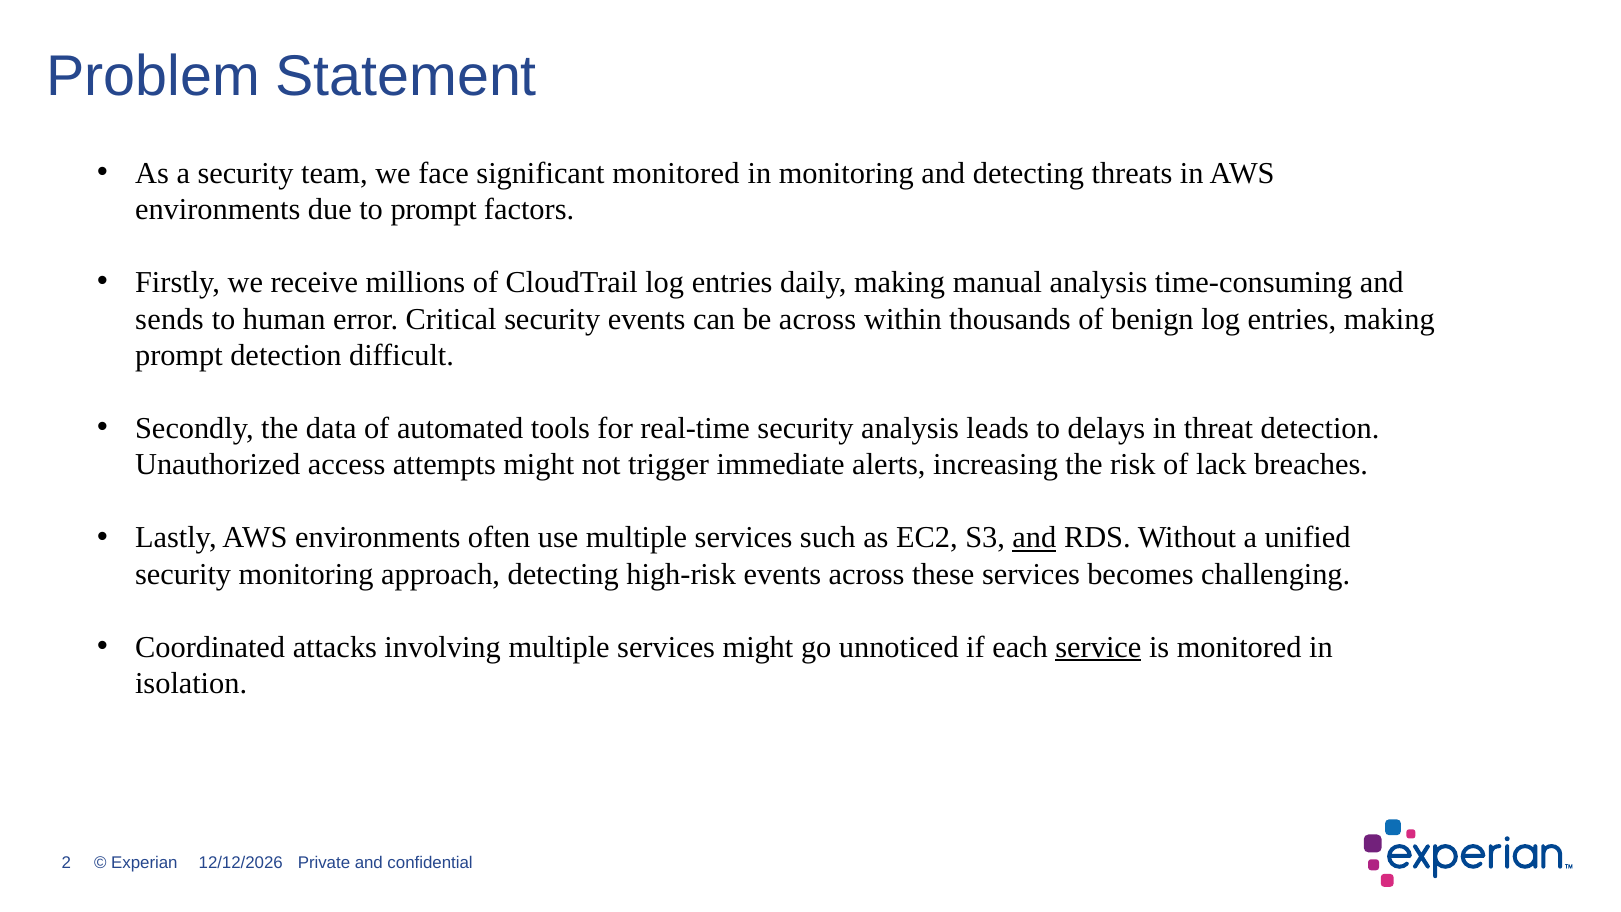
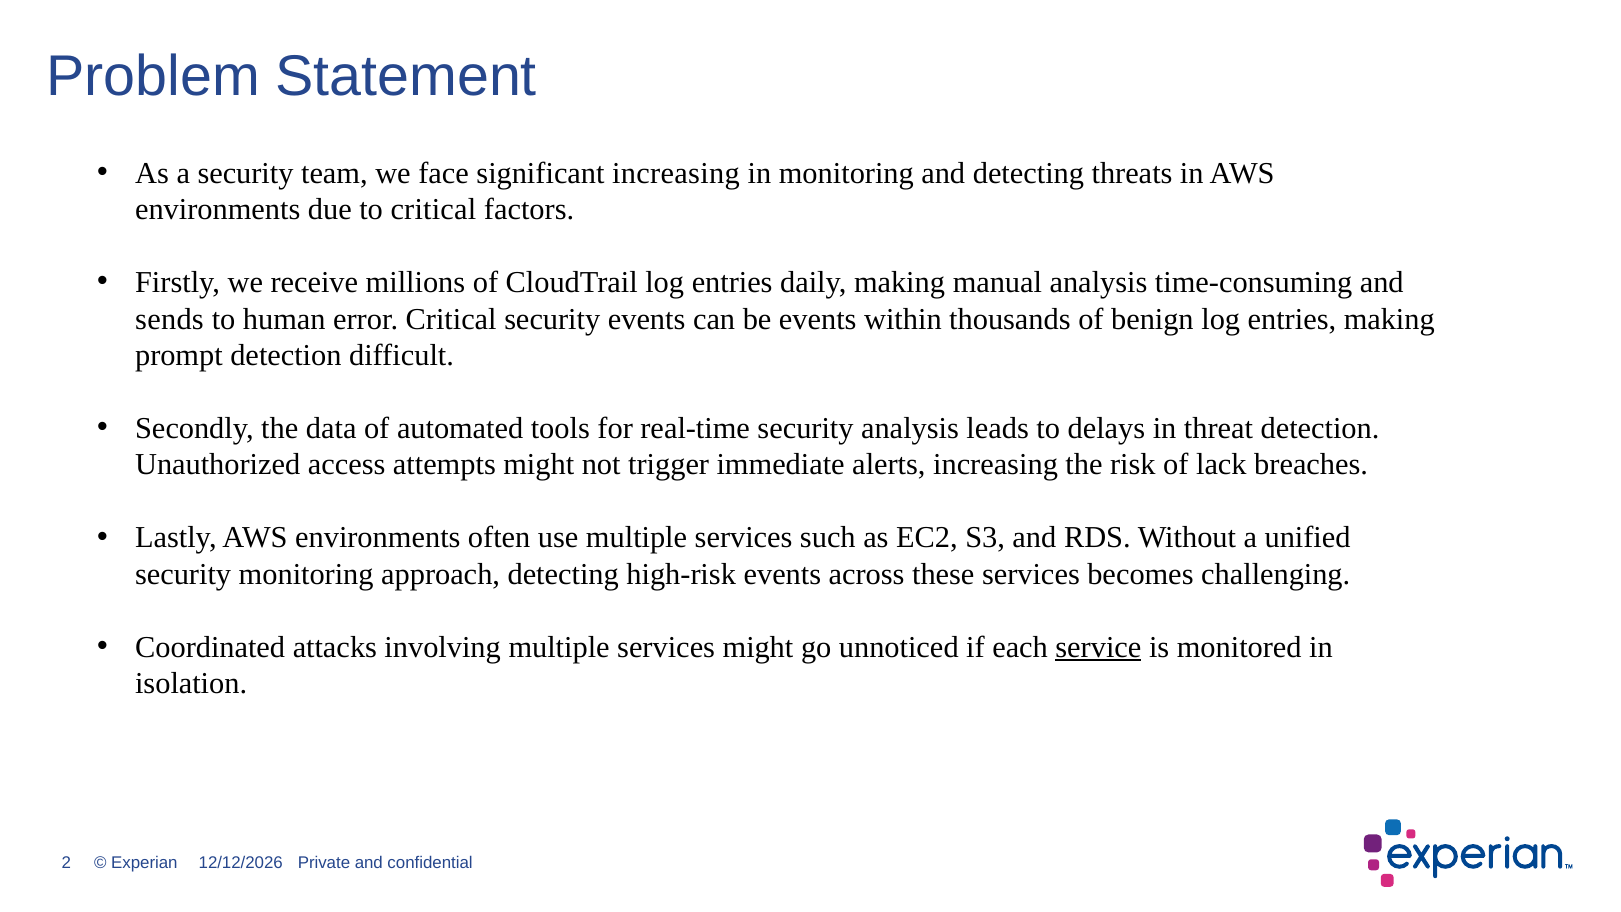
significant monitored: monitored -> increasing (676, 173)
to prompt: prompt -> critical (433, 210)
be across: across -> events (818, 319)
and underline: present -> none (1034, 538)
